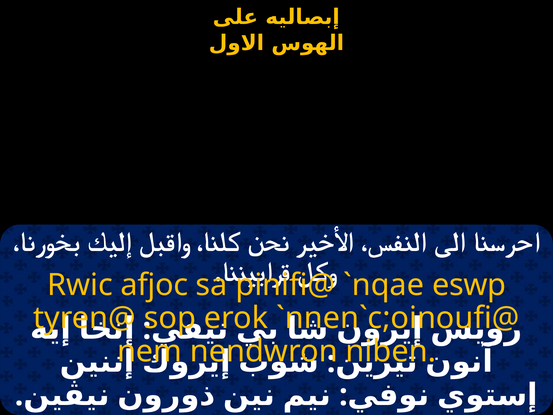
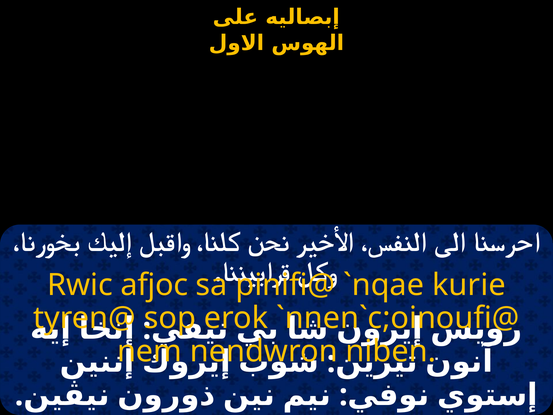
eswp: eswp -> kurie (469, 285)
